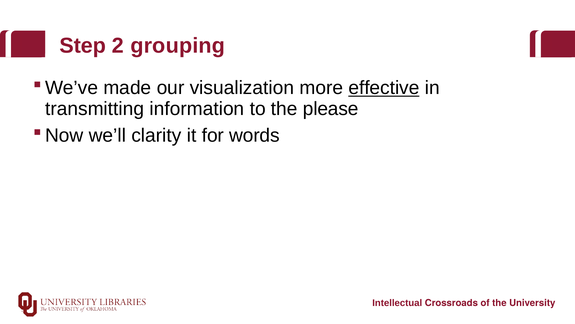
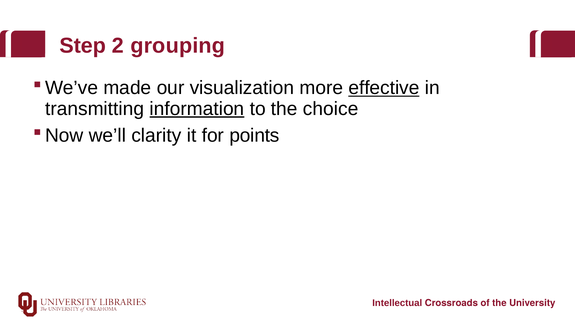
information underline: none -> present (197, 109)
please: please -> choice (331, 109)
words: words -> points (254, 135)
